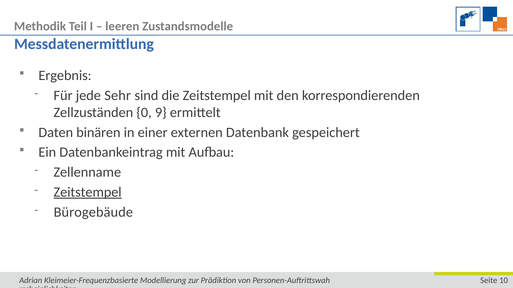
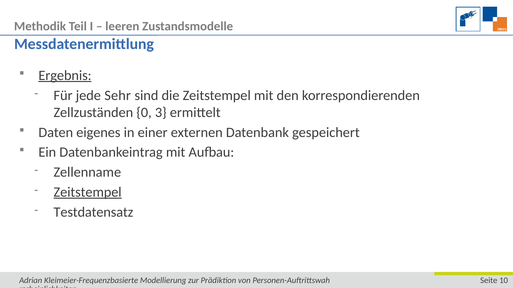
Ergebnis underline: none -> present (65, 76)
9: 9 -> 3 (161, 113)
binären: binären -> eigenes (98, 133)
Bürogebäude: Bürogebäude -> Testdatensatz (93, 212)
